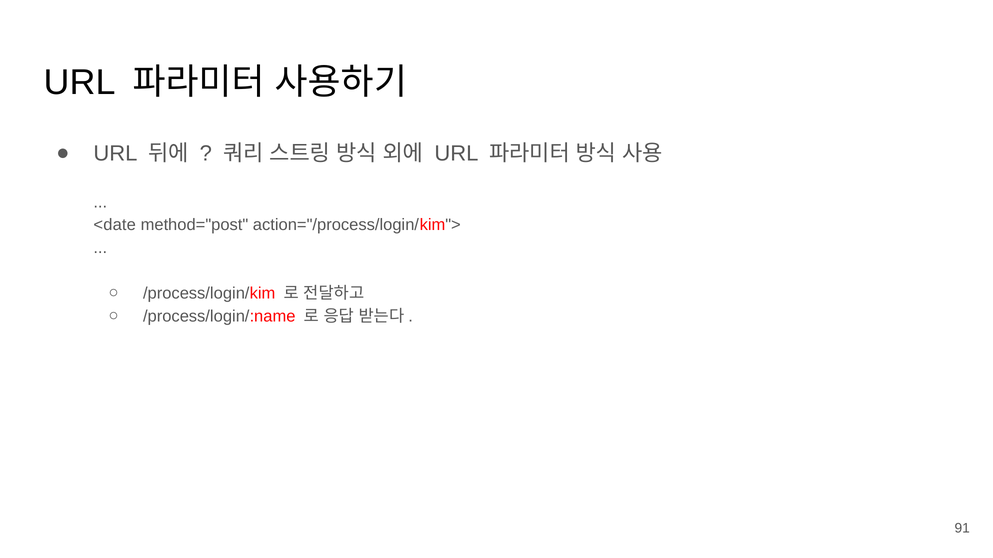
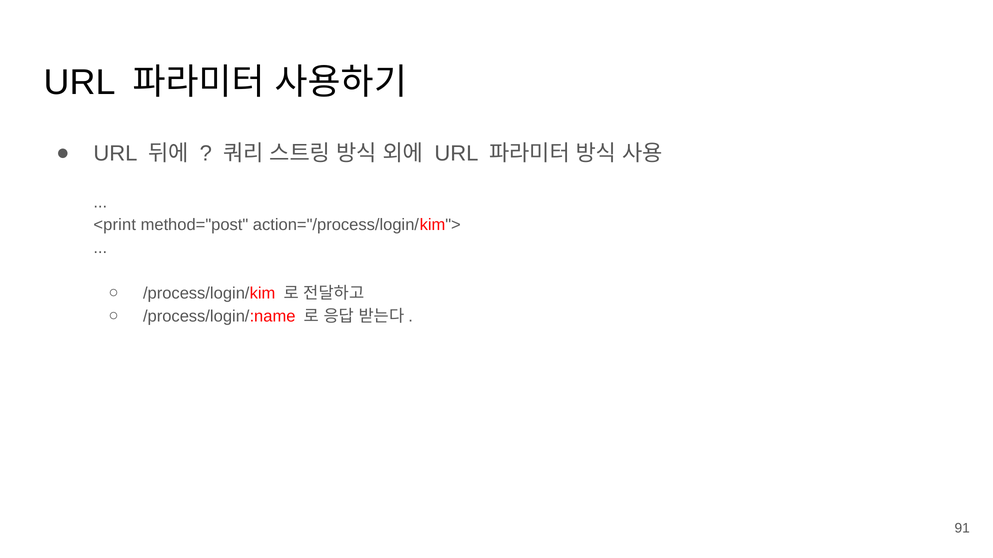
<date: <date -> <print (115, 225)
